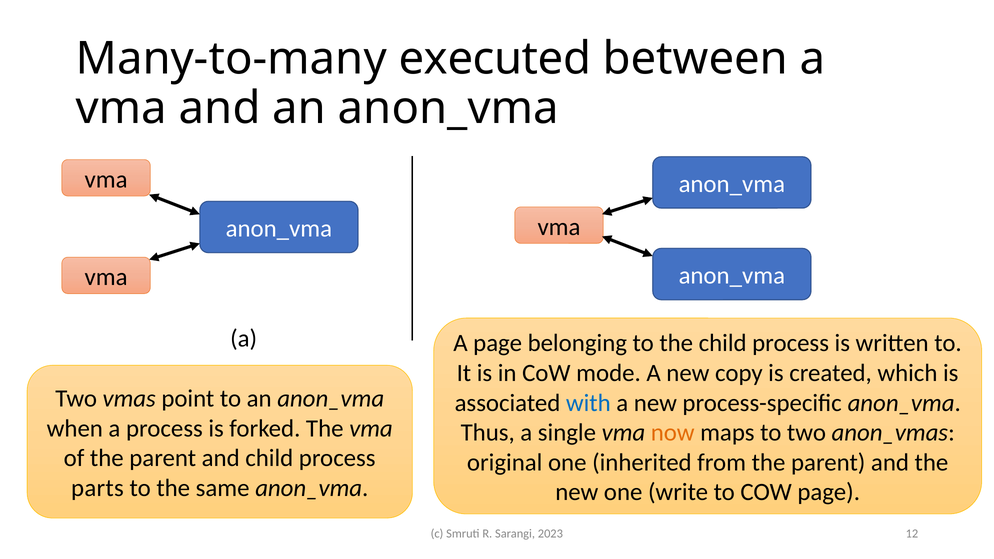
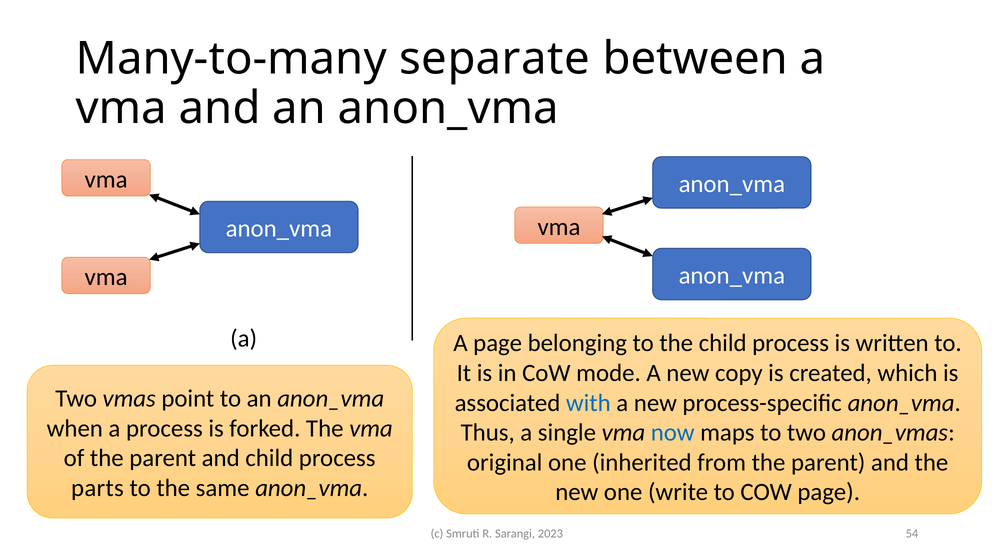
executed: executed -> separate (494, 59)
now colour: orange -> blue (673, 433)
12: 12 -> 54 (912, 534)
